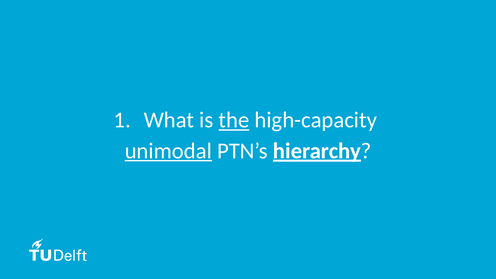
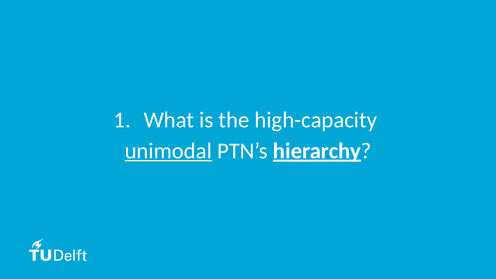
the underline: present -> none (234, 120)
